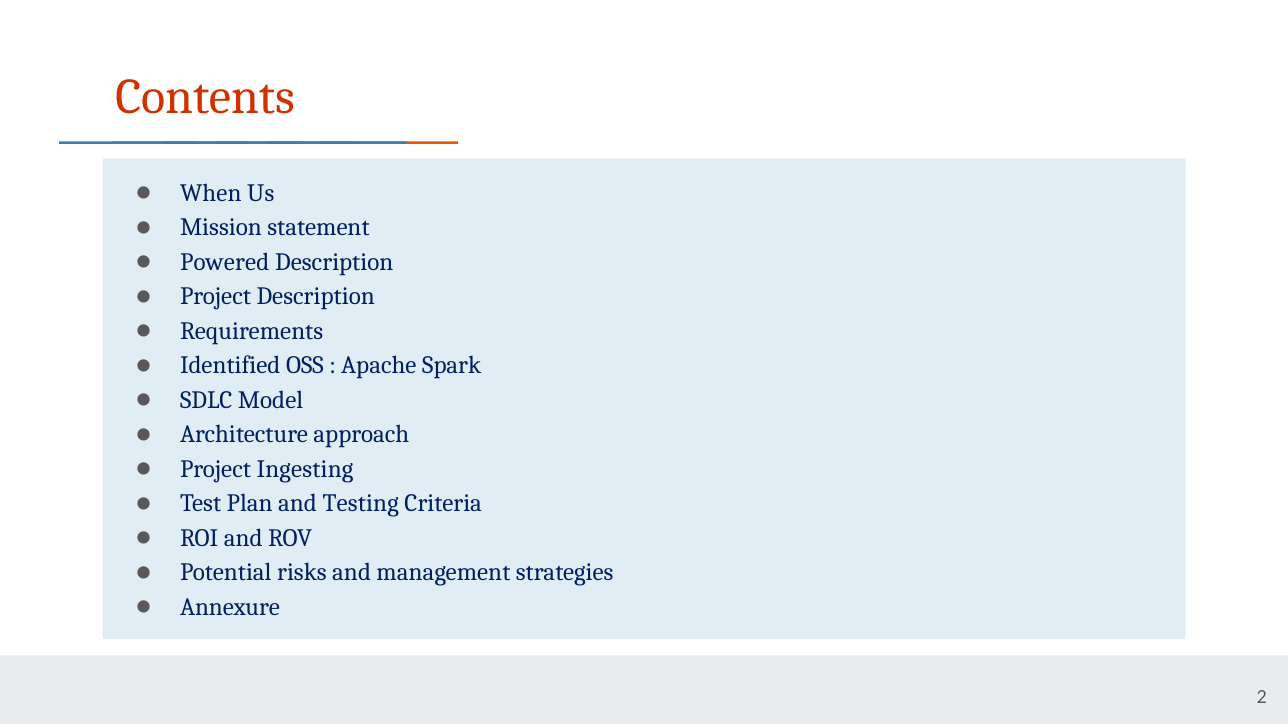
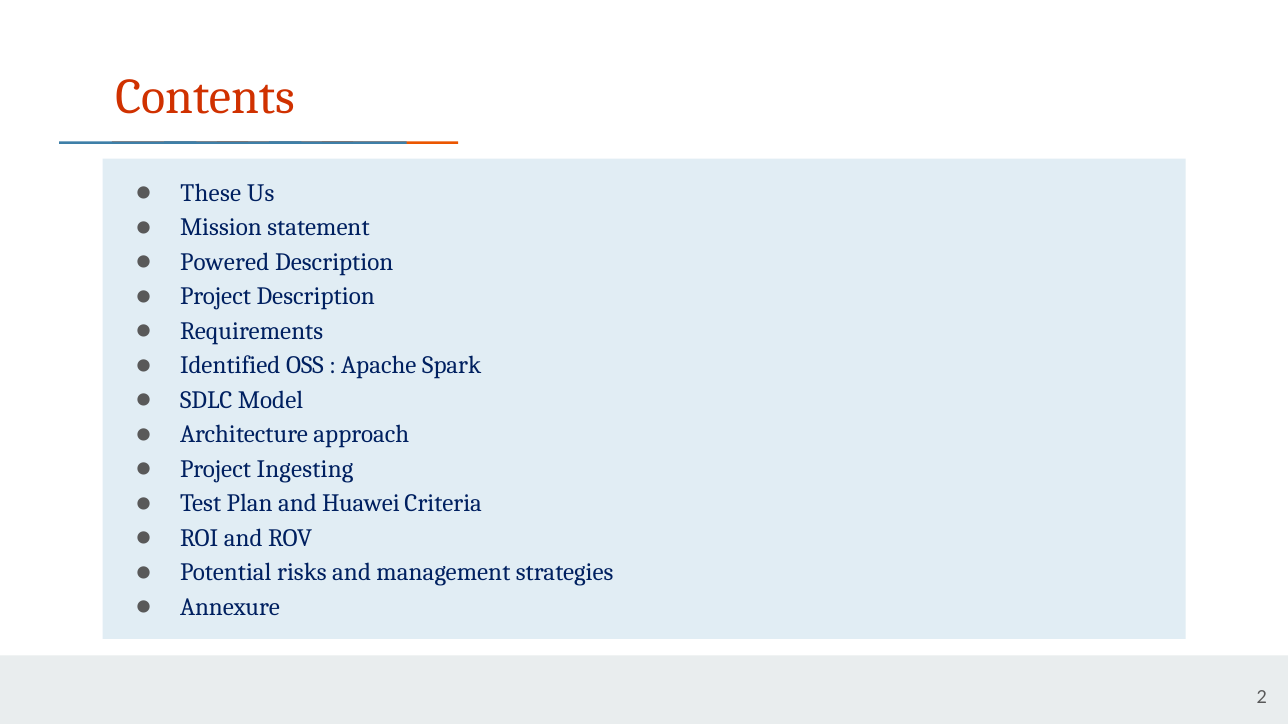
When: When -> These (211, 193)
Testing: Testing -> Huawei (361, 504)
